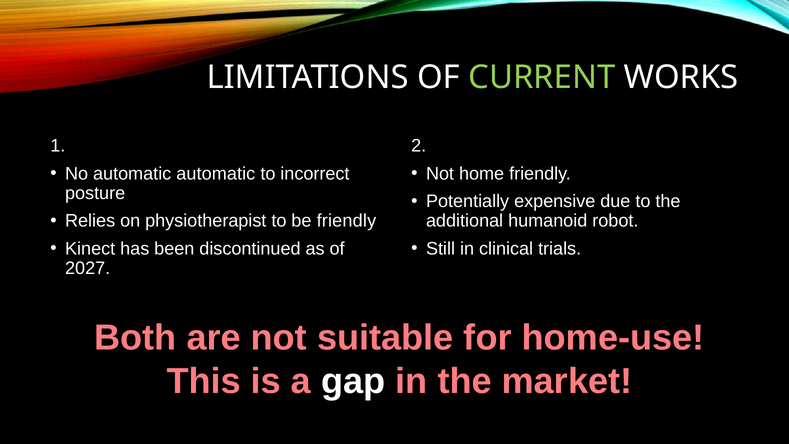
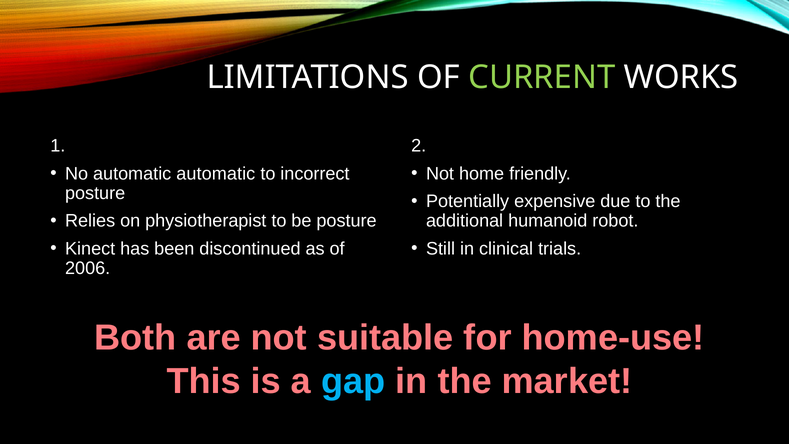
be friendly: friendly -> posture (347, 221)
2027: 2027 -> 2006 (88, 268)
gap colour: white -> light blue (353, 381)
